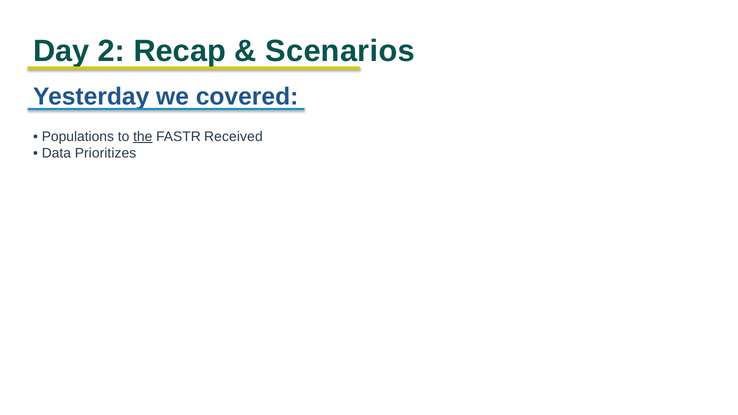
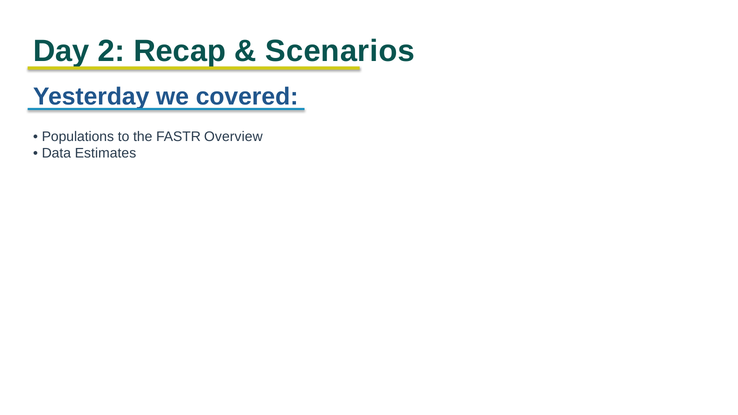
the underline: present -> none (143, 137)
Received: Received -> Overview (233, 137)
Prioritizes: Prioritizes -> Estimates (105, 153)
